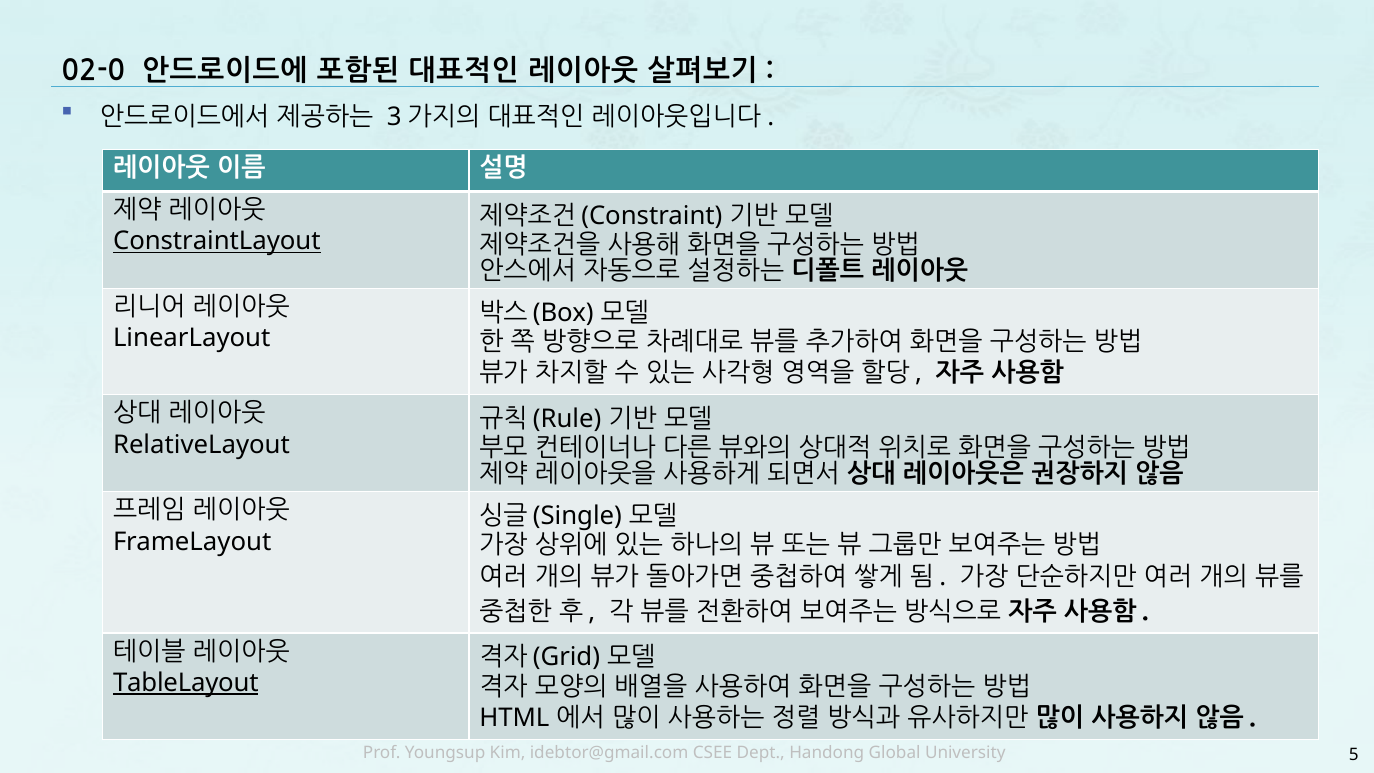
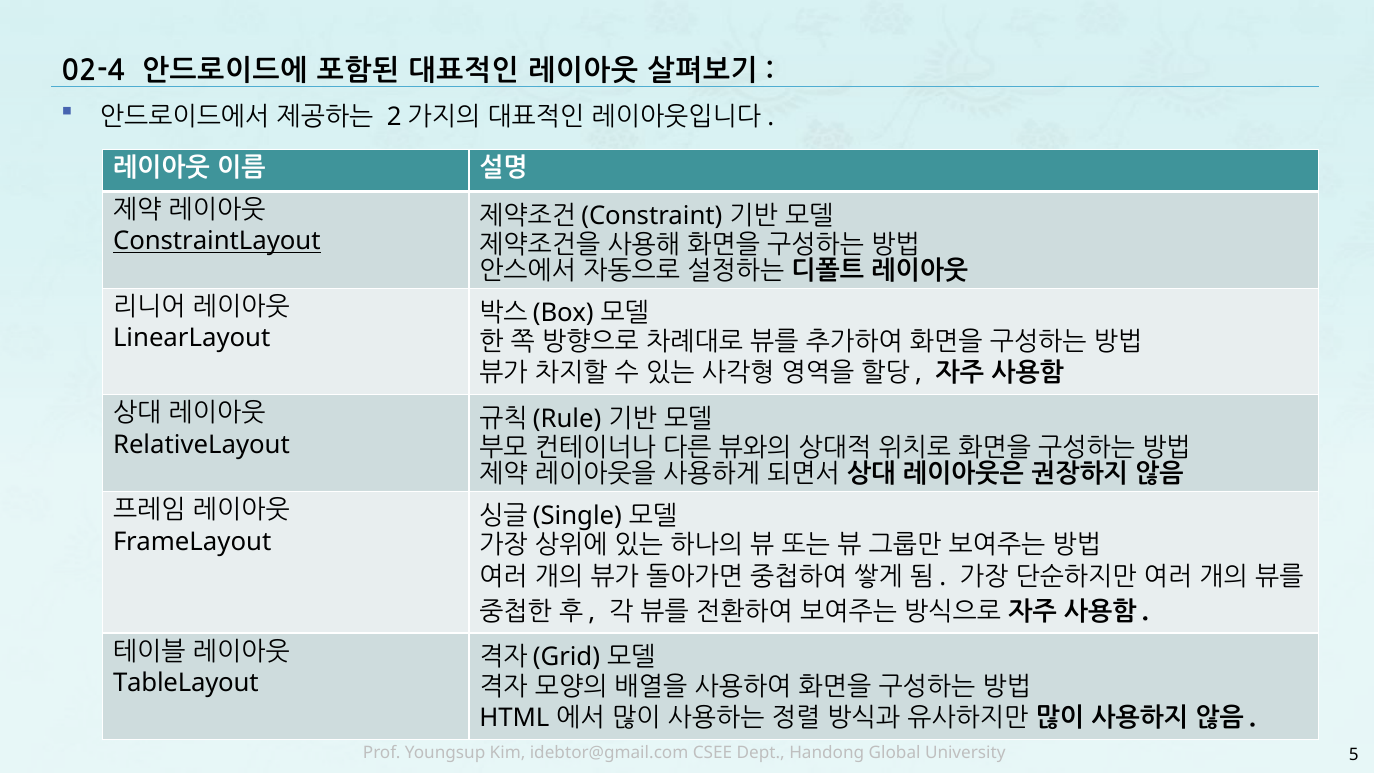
02-0: 02-0 -> 02-4 (93, 71)
3: 3 -> 2 (394, 117)
TableLayout underline: present -> none (186, 683)
